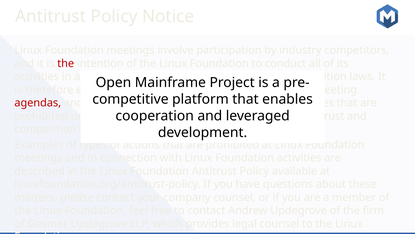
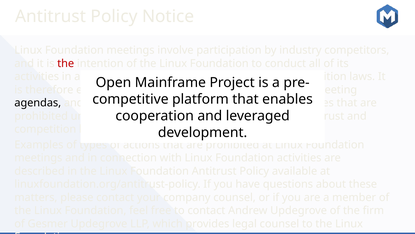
agendas colour: red -> black (38, 103)
